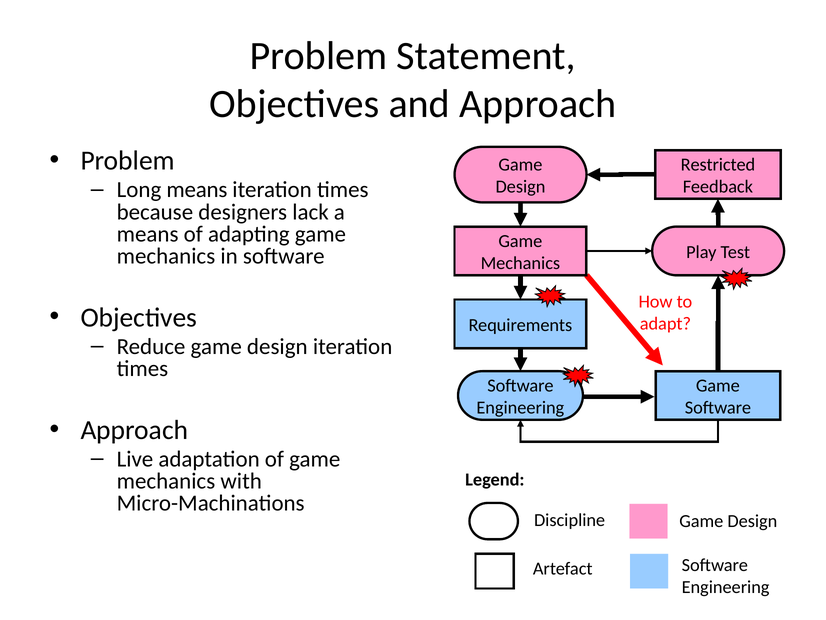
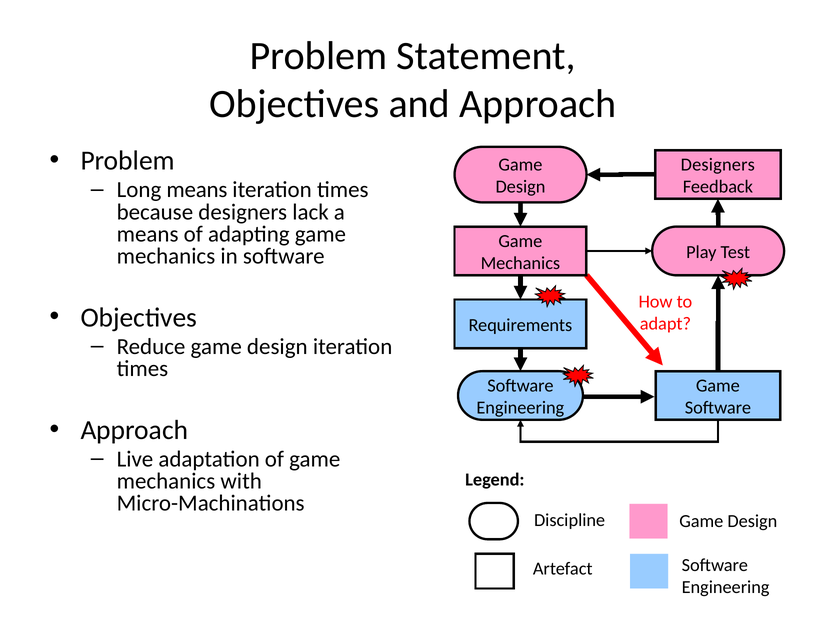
Restricted: Restricted -> Designers (718, 165)
